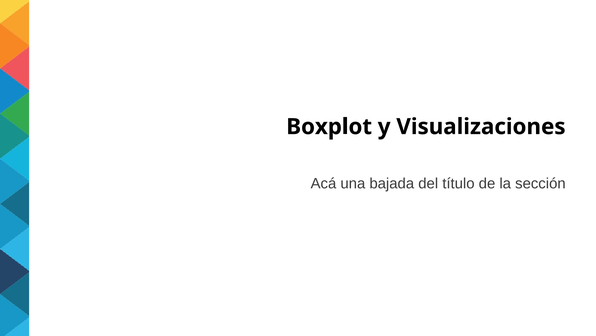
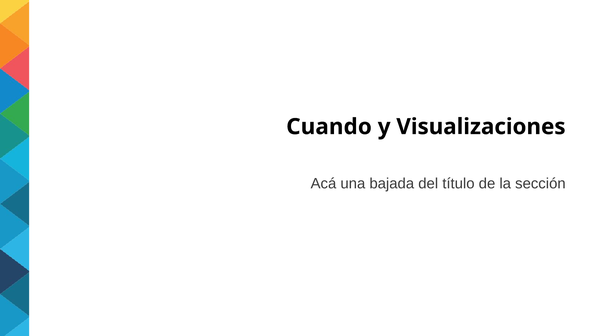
Boxplot: Boxplot -> Cuando (329, 126)
